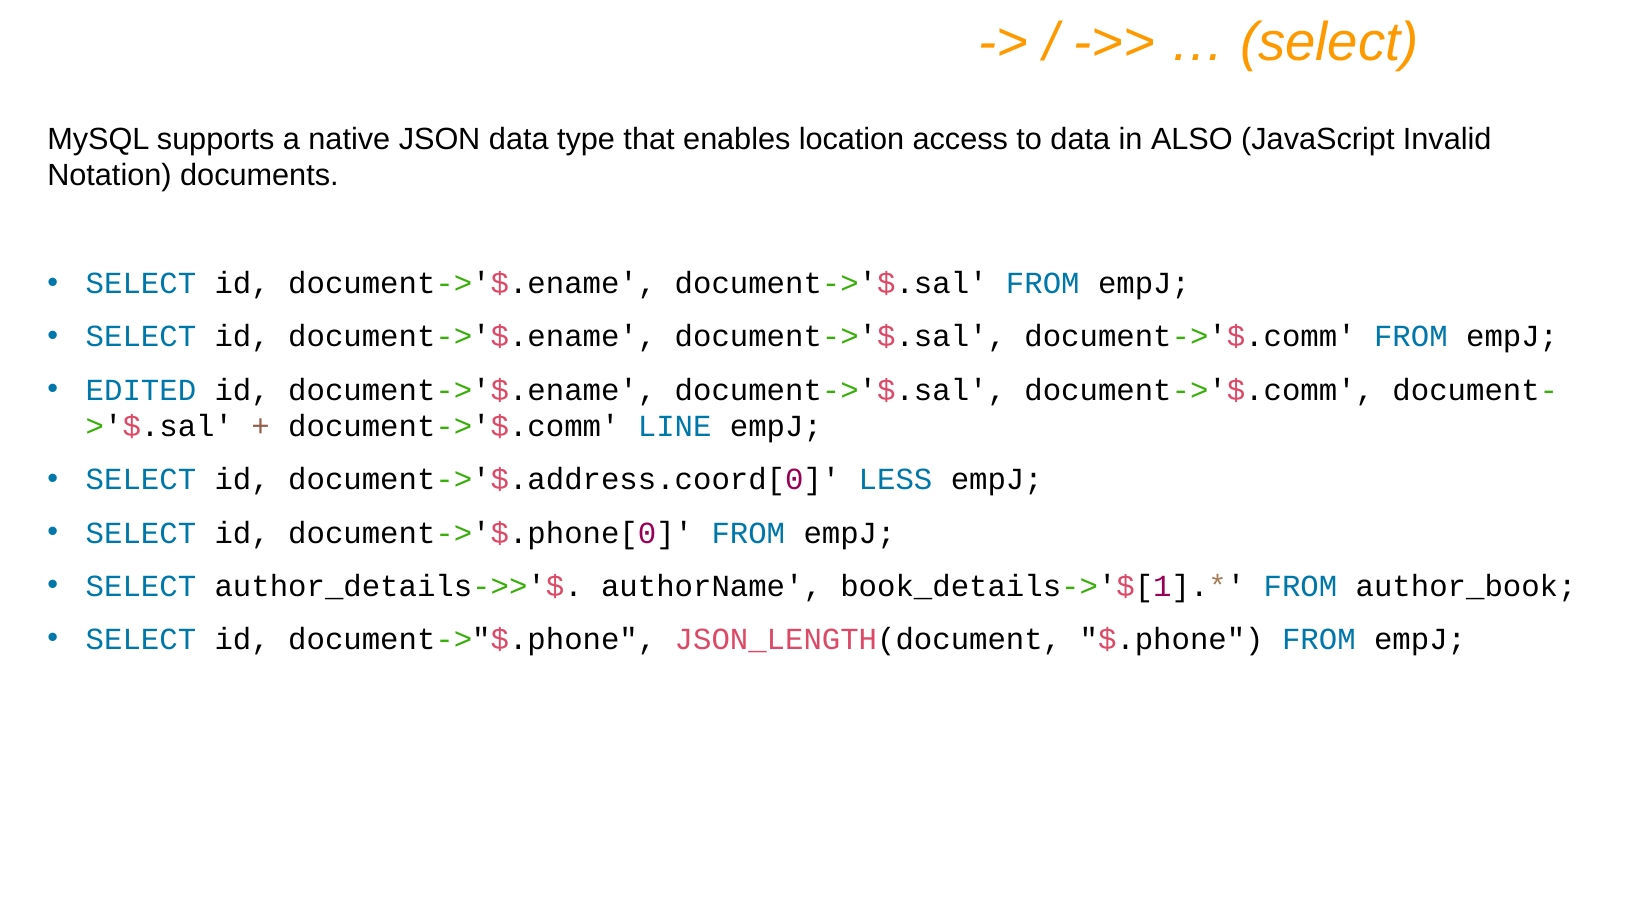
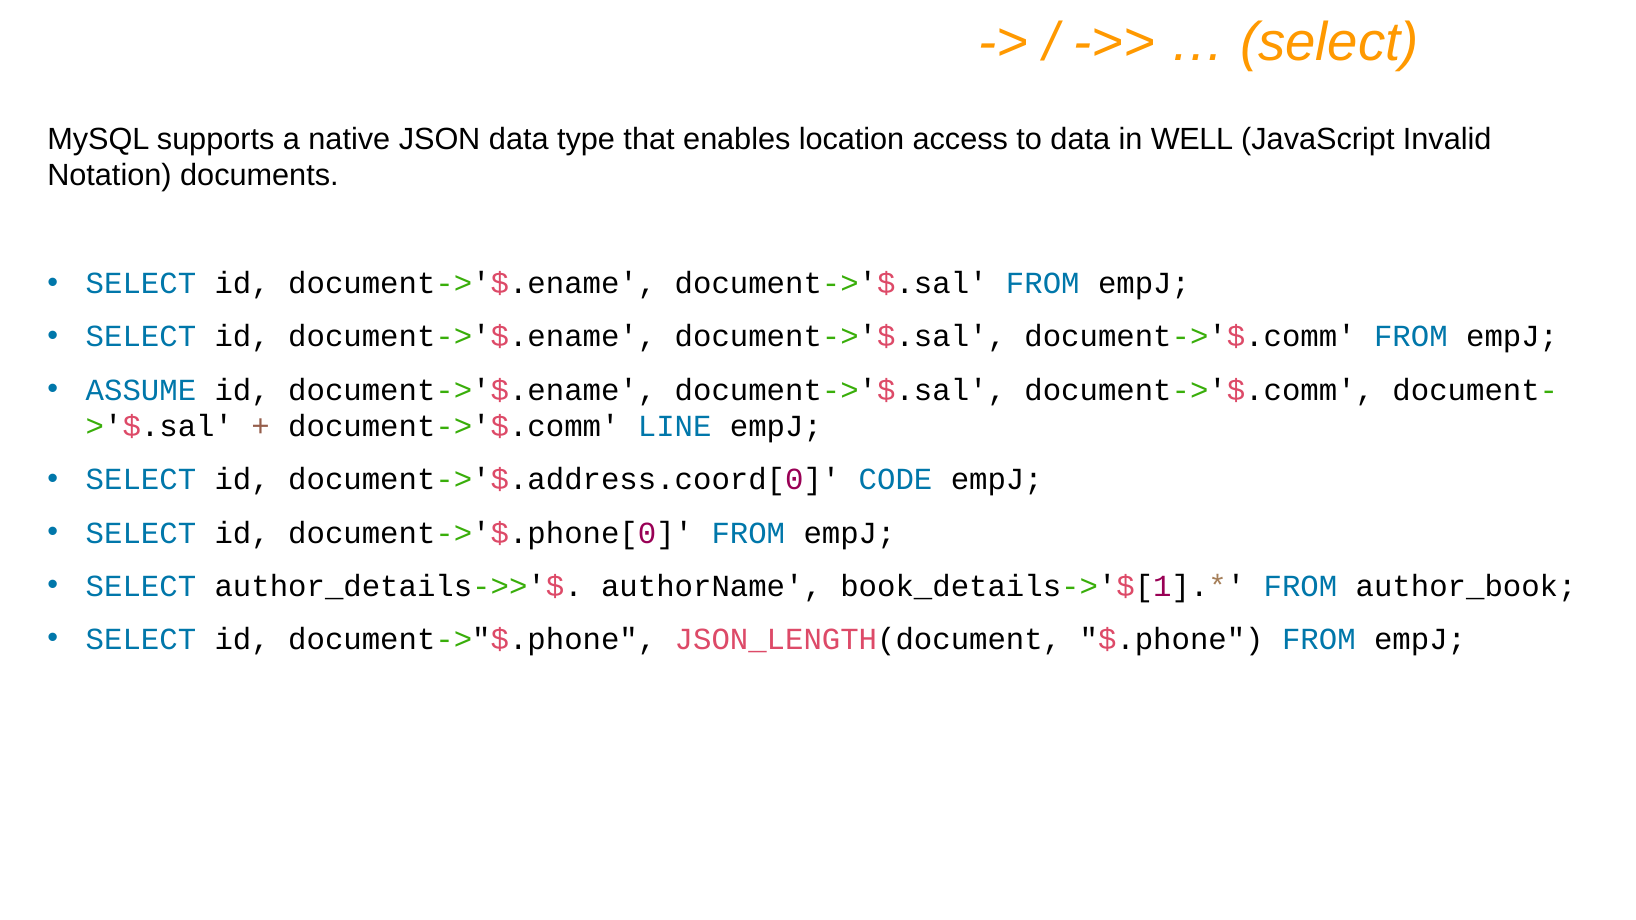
ALSO: ALSO -> WELL (1192, 139)
EDITED: EDITED -> ASSUME (141, 390)
LESS: LESS -> CODE (896, 480)
